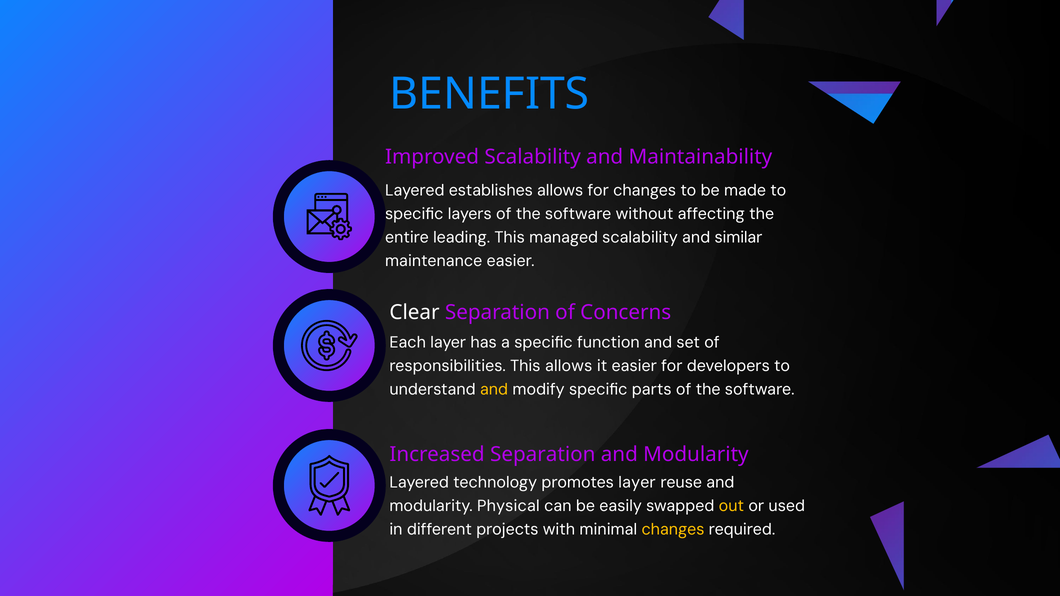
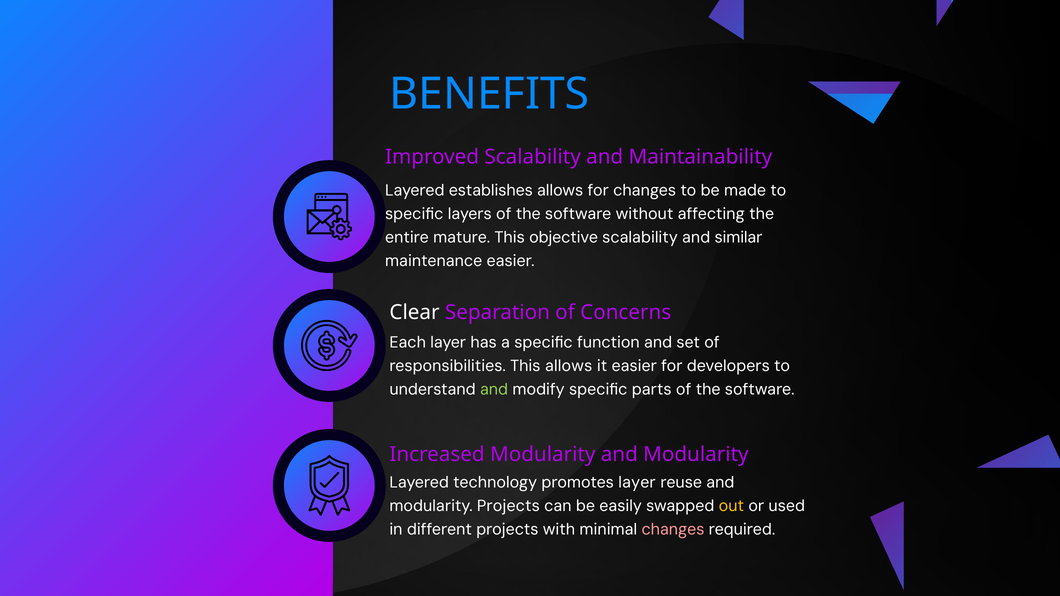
leading: leading -> mature (462, 238)
managed: managed -> objective (564, 238)
and colour: yellow -> light green (494, 390)
Increased Separation: Separation -> Modularity (543, 455)
modularity Physical: Physical -> Projects (508, 506)
changes colour: yellow -> pink (673, 530)
